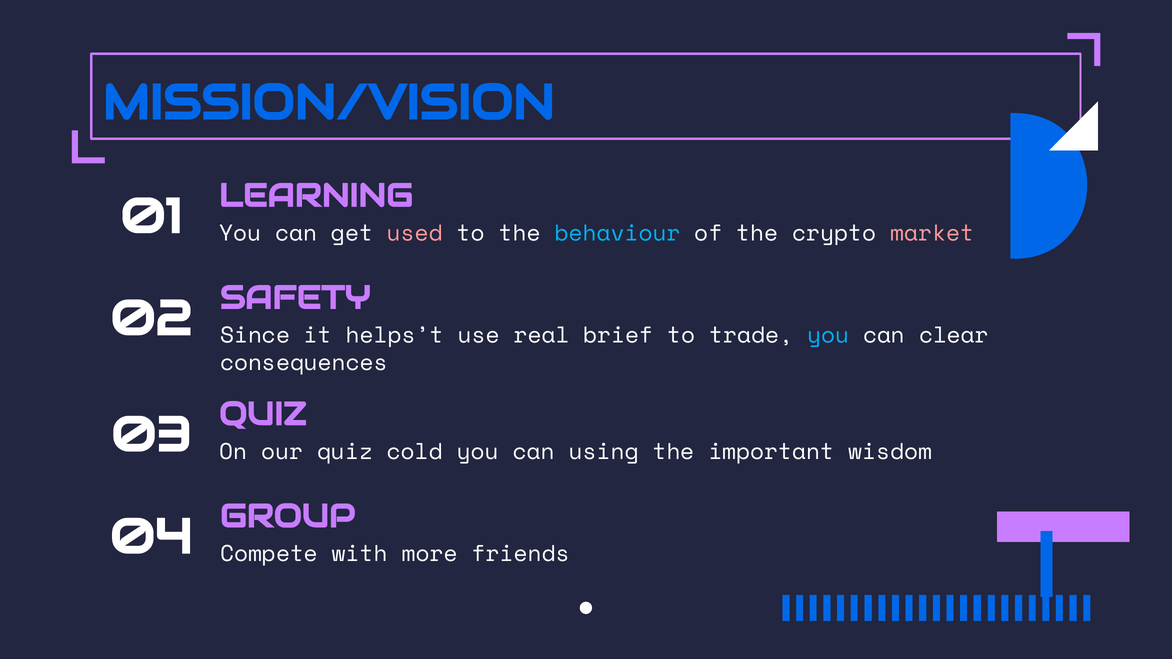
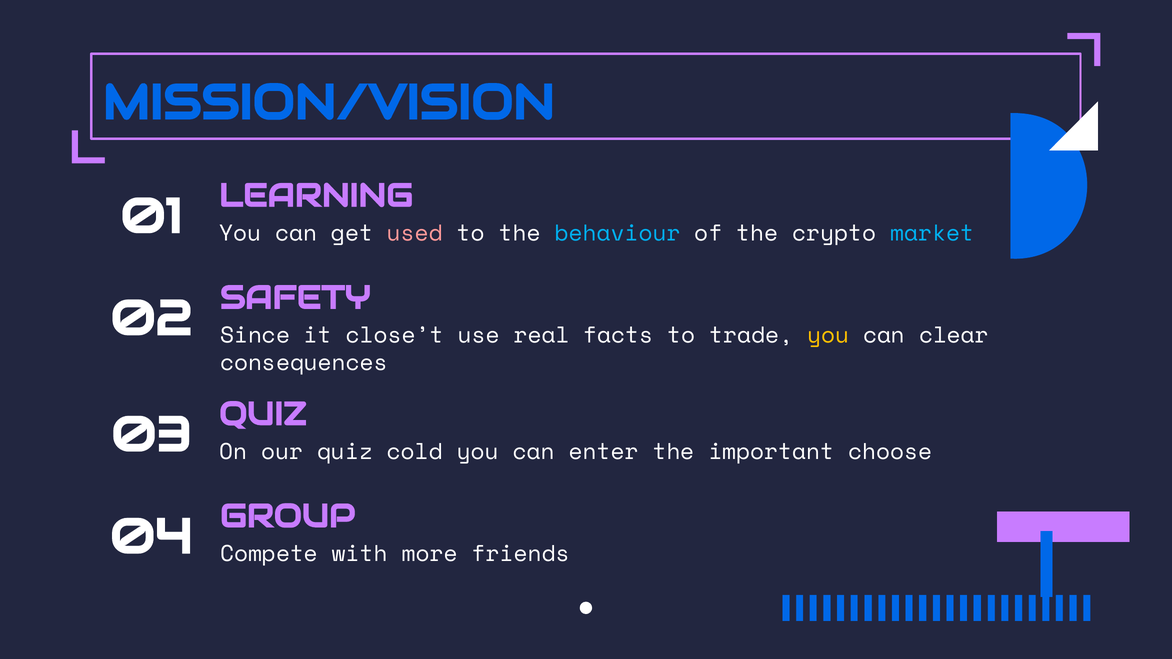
market colour: pink -> light blue (932, 233)
helps’t: helps’t -> close’t (395, 335)
brief: brief -> facts (618, 335)
you colour: light blue -> yellow (828, 335)
using: using -> enter (604, 452)
wisdom: wisdom -> choose (890, 452)
